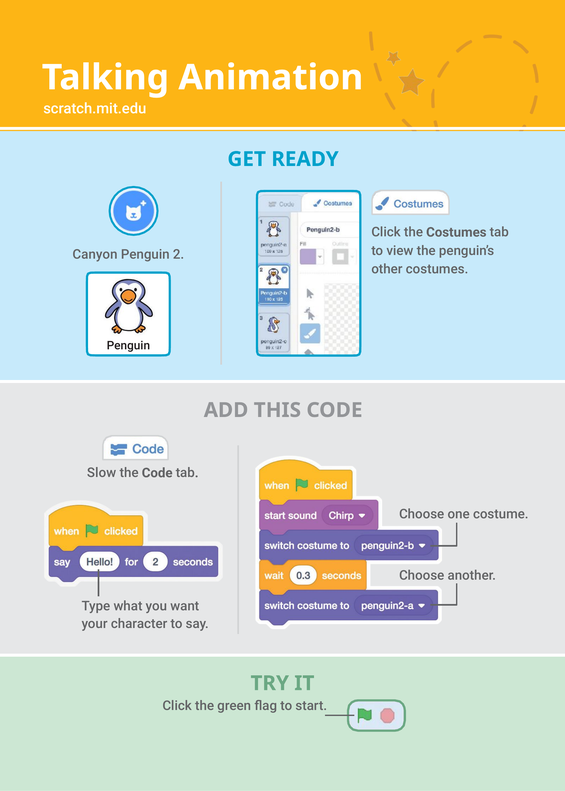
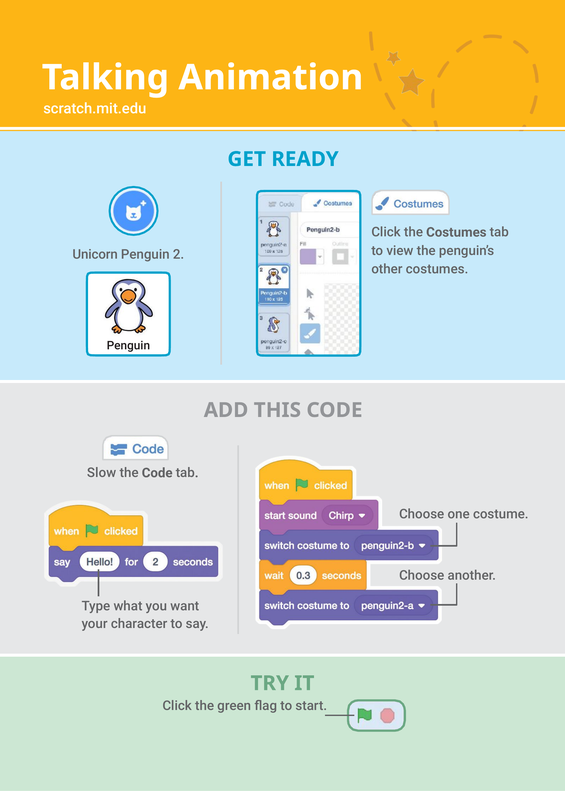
Canyon: Canyon -> Unicorn (95, 254)
